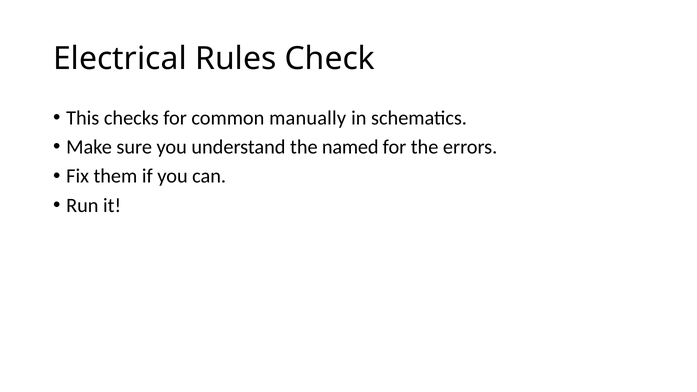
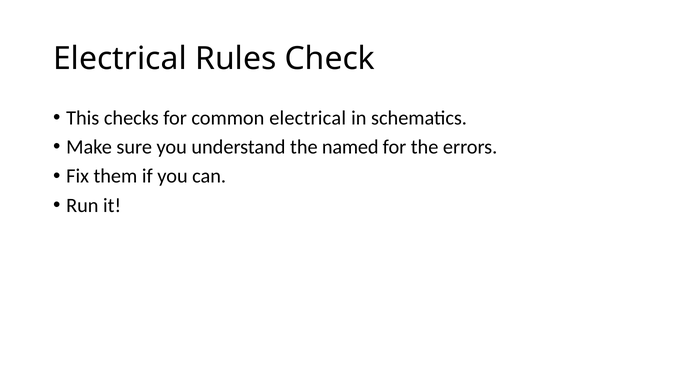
common manually: manually -> electrical (308, 118)
